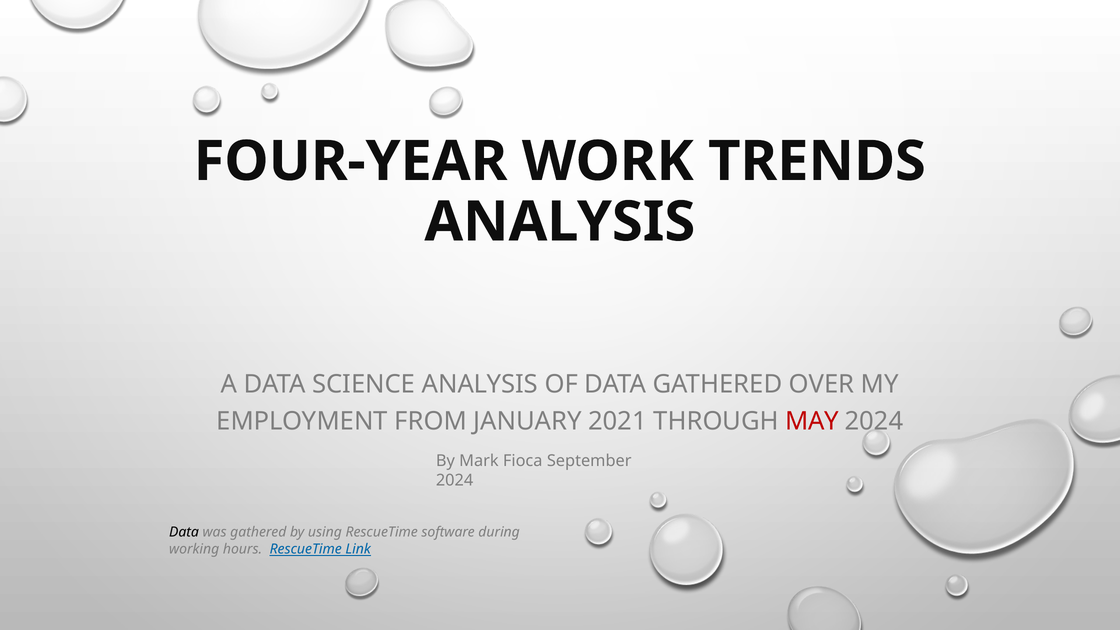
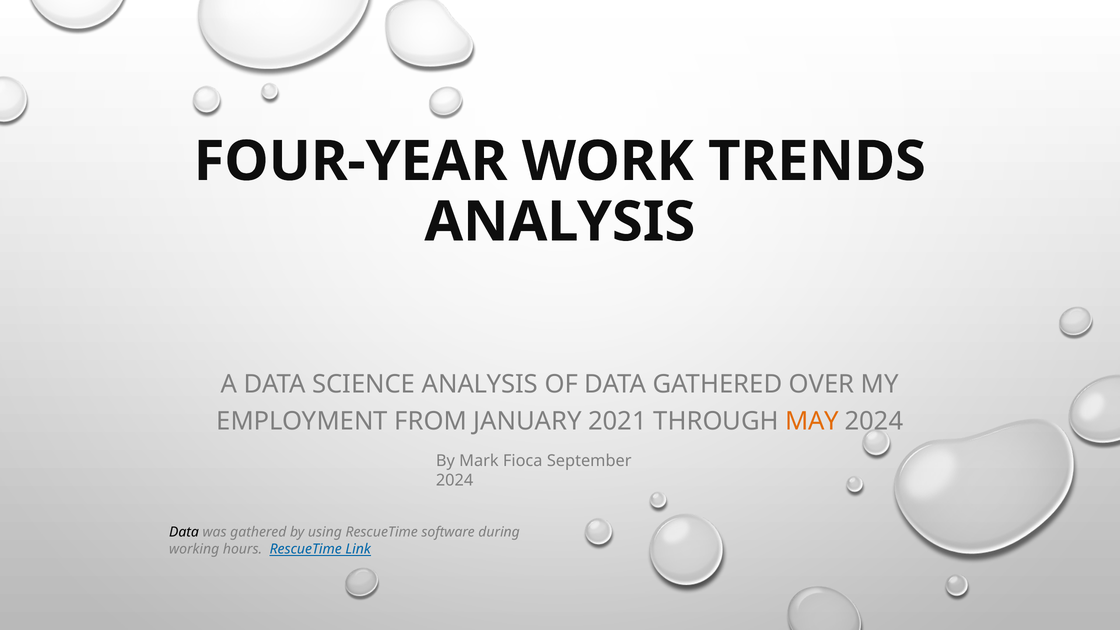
MAY colour: red -> orange (812, 421)
